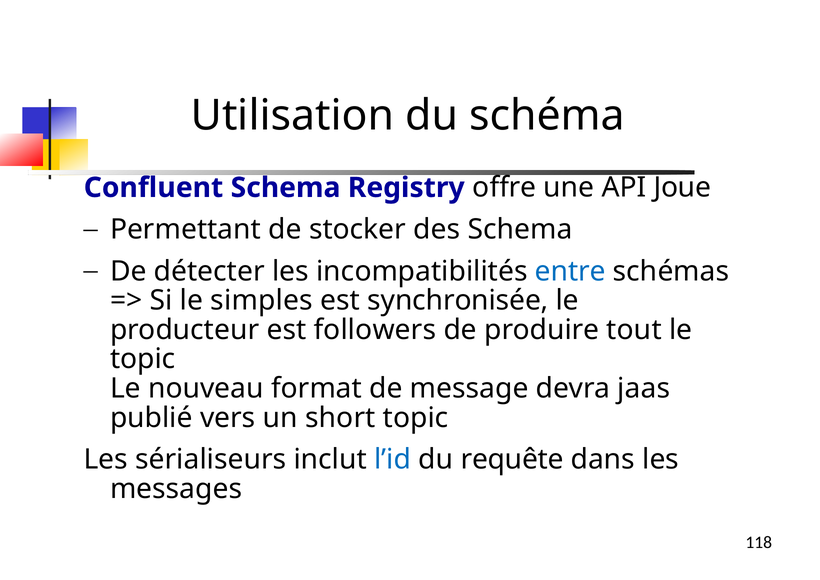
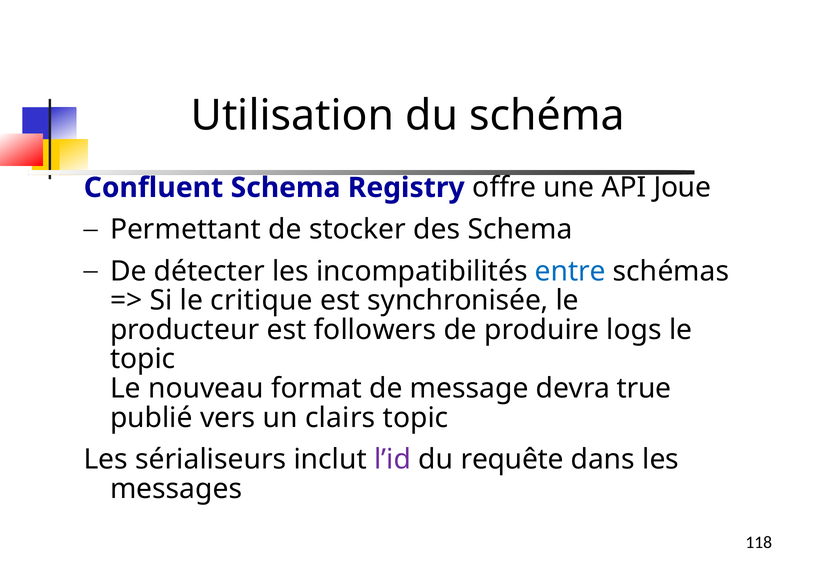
simples: simples -> critique (262, 300)
tout: tout -> logs (634, 330)
jaas: jaas -> true (644, 388)
short: short -> clairs (340, 418)
l’id colour: blue -> purple (393, 459)
